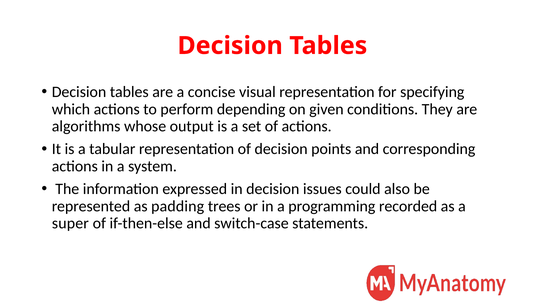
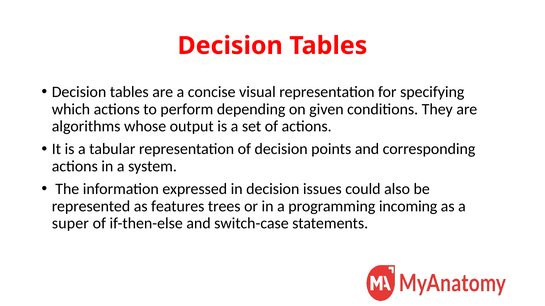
padding: padding -> features (178, 207)
recorded: recorded -> incoming (408, 207)
